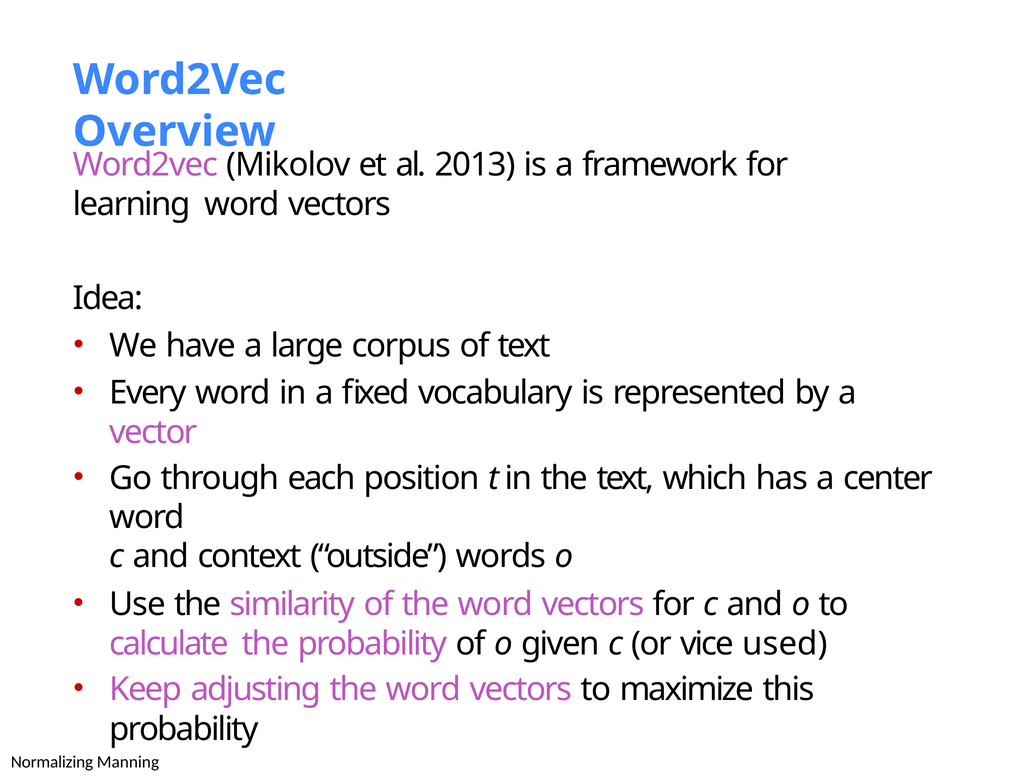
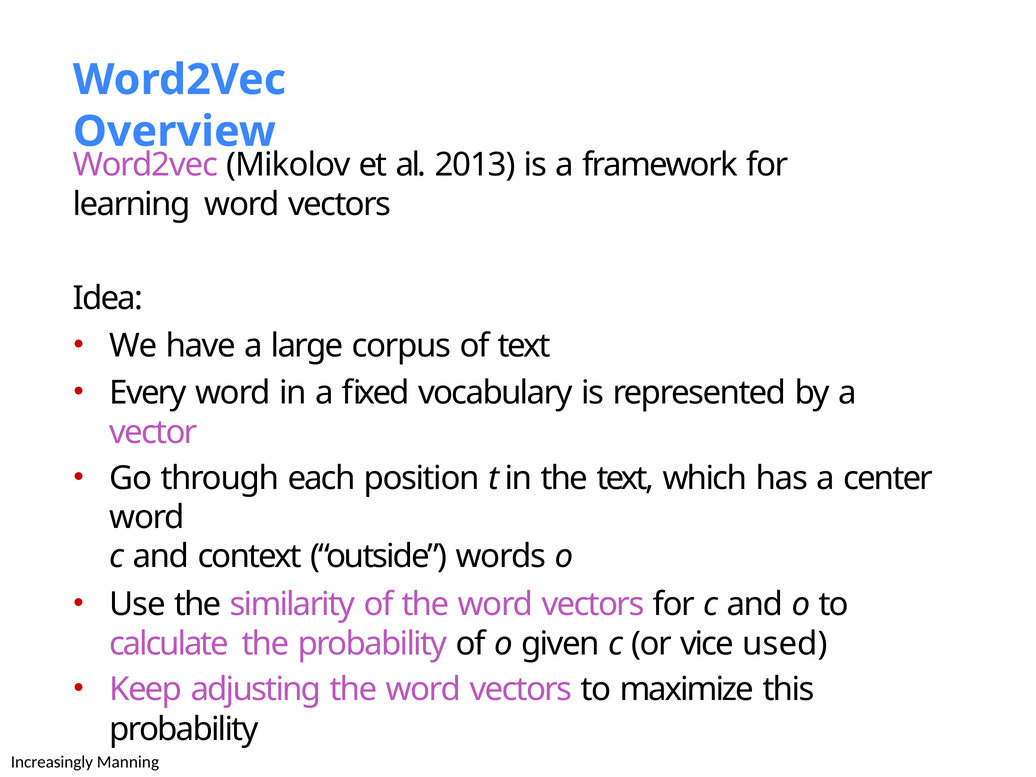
Normalizing: Normalizing -> Increasingly (52, 762)
